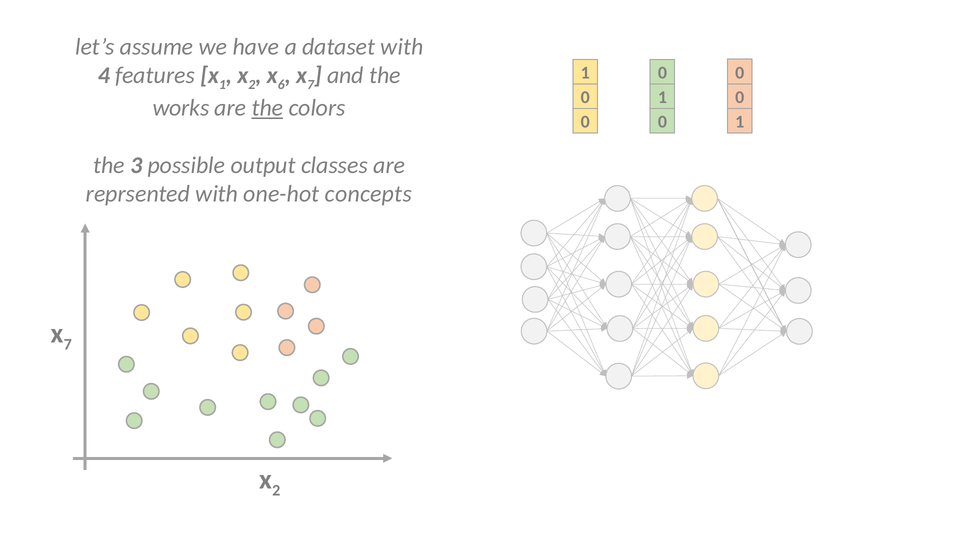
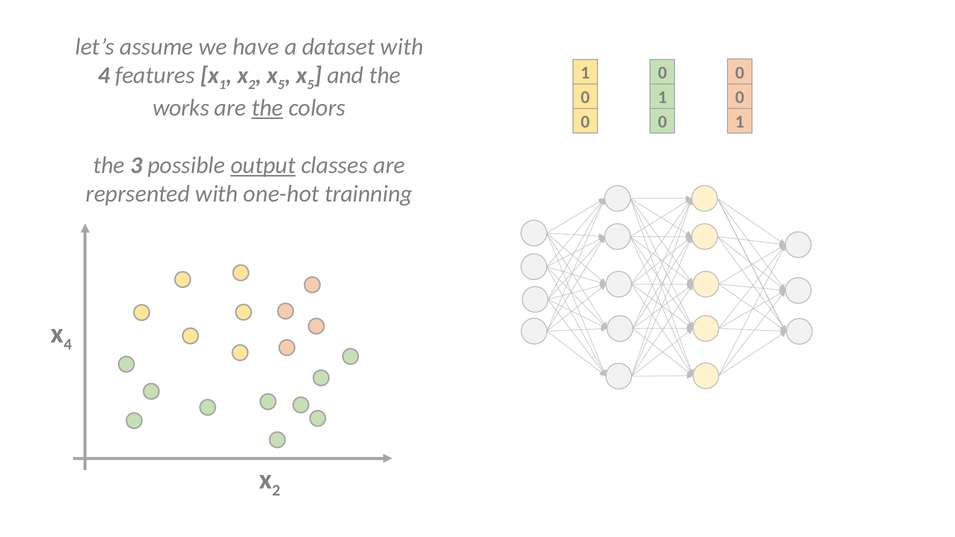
6: 6 -> 5 (281, 85)
7: 7 -> 5 (311, 85)
output underline: none -> present (263, 165)
concepts: concepts -> trainning (369, 194)
7: 7 -> 4 (68, 345)
